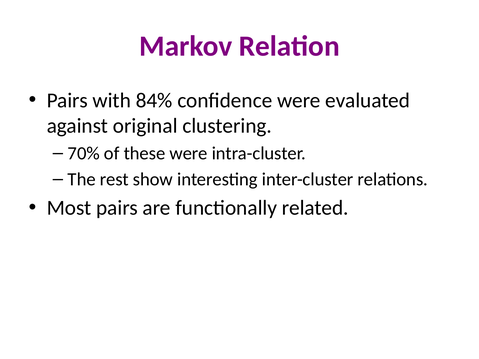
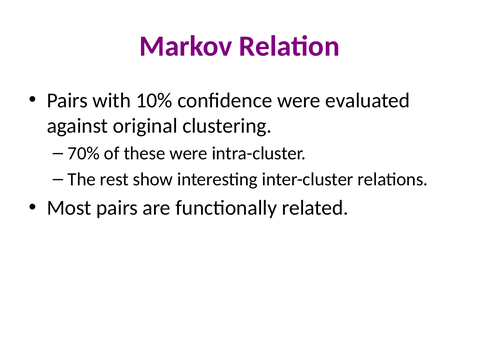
84%: 84% -> 10% (154, 100)
